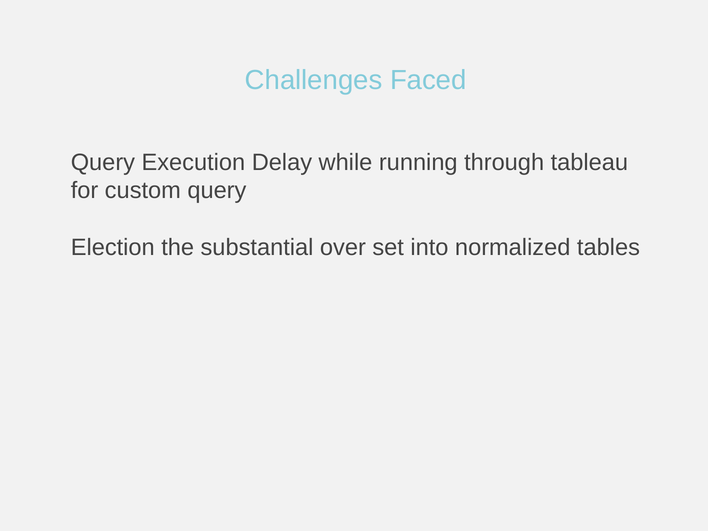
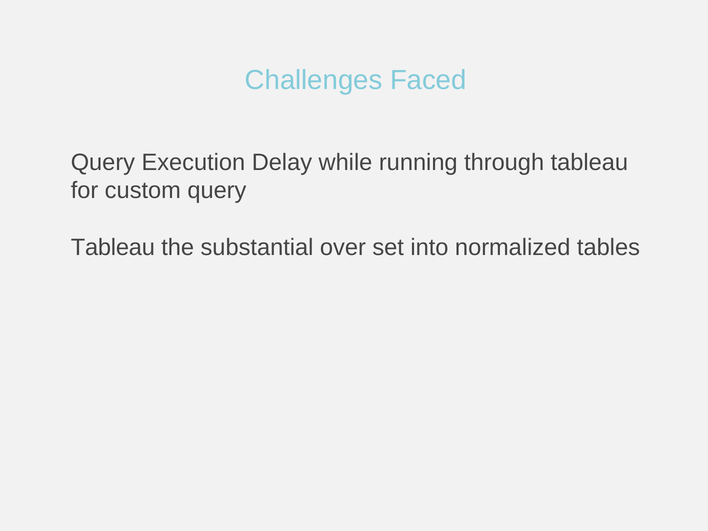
Election: Election -> Tableau (113, 247)
